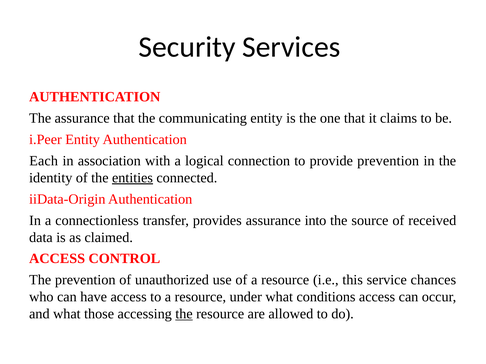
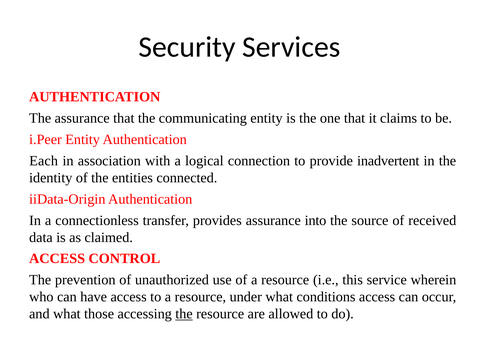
provide prevention: prevention -> inadvertent (388, 161)
entities underline: present -> none (132, 178)
chances: chances -> wherein (433, 280)
